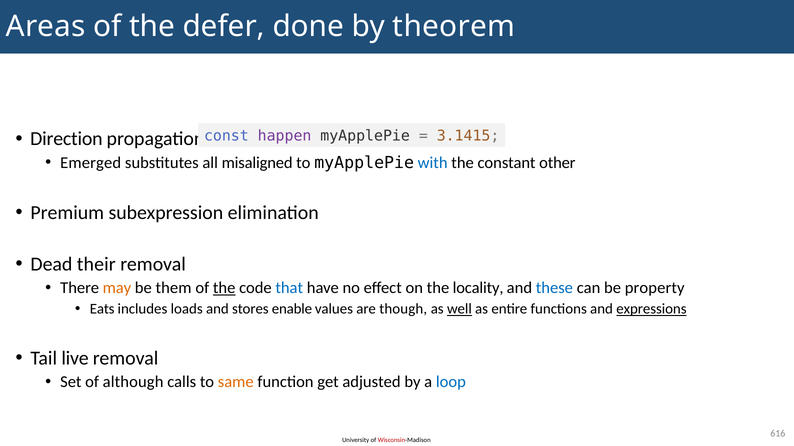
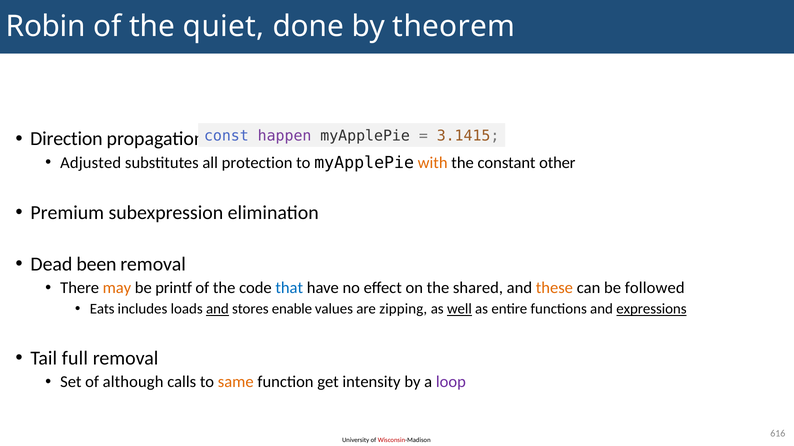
Areas: Areas -> Robin (46, 27)
defer: defer -> quiet (224, 27)
Emerged: Emerged -> Adjusted (91, 163)
misaligned: misaligned -> protection (257, 163)
with colour: blue -> orange (433, 163)
their: their -> been (96, 265)
them: them -> printf (174, 288)
the underline: present -> none (224, 288)
locality: locality -> shared (478, 288)
these colour: blue -> orange (554, 288)
property: property -> followed (655, 288)
and underline: none -> present (217, 309)
though: though -> zipping (403, 309)
live: live -> full (75, 359)
adjusted: adjusted -> intensity (371, 382)
loop colour: blue -> purple (451, 382)
